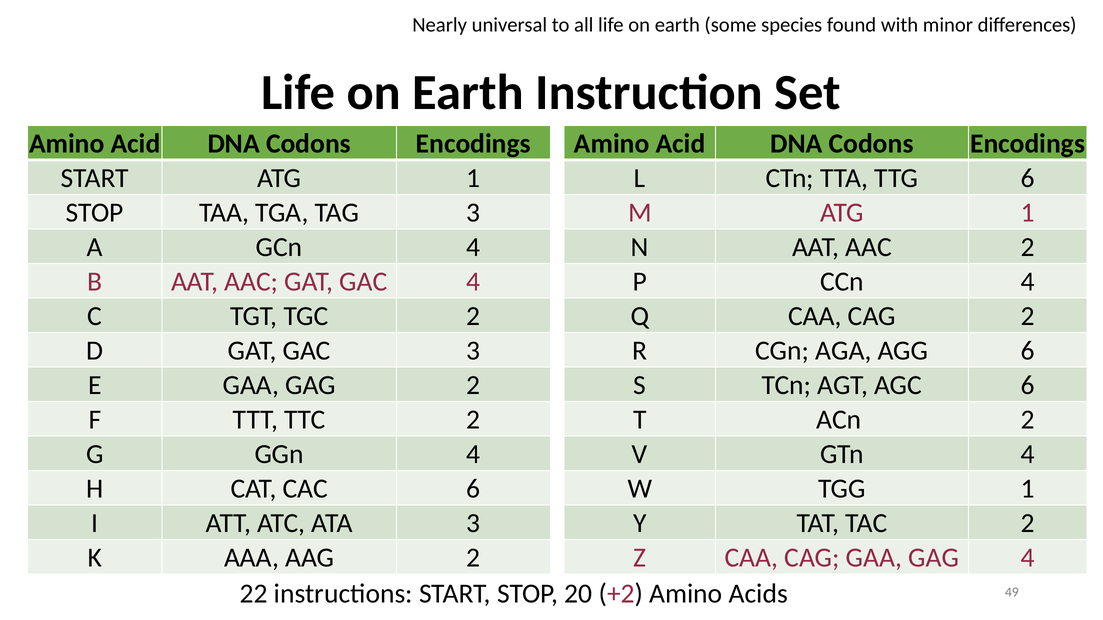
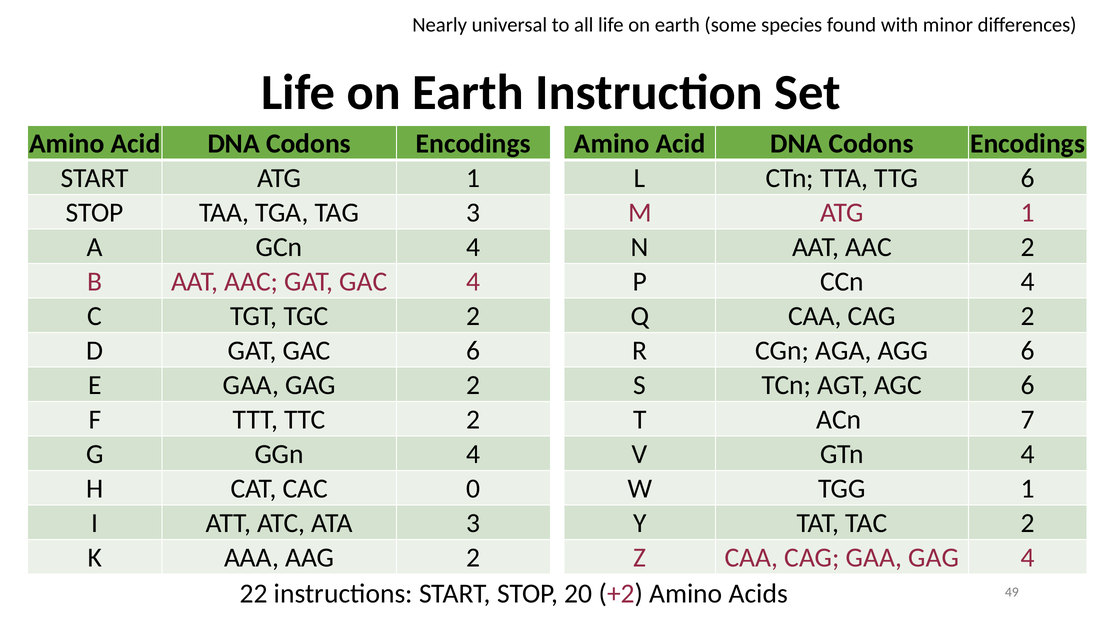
GAC 3: 3 -> 6 (473, 351)
ACn 2: 2 -> 7 (1028, 420)
CAC 6: 6 -> 0 (473, 489)
